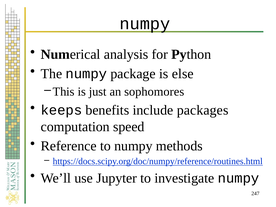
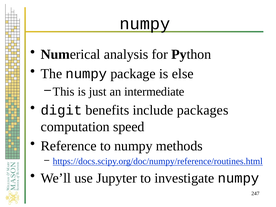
sophomores: sophomores -> intermediate (154, 92)
keeps: keeps -> digit (61, 110)
